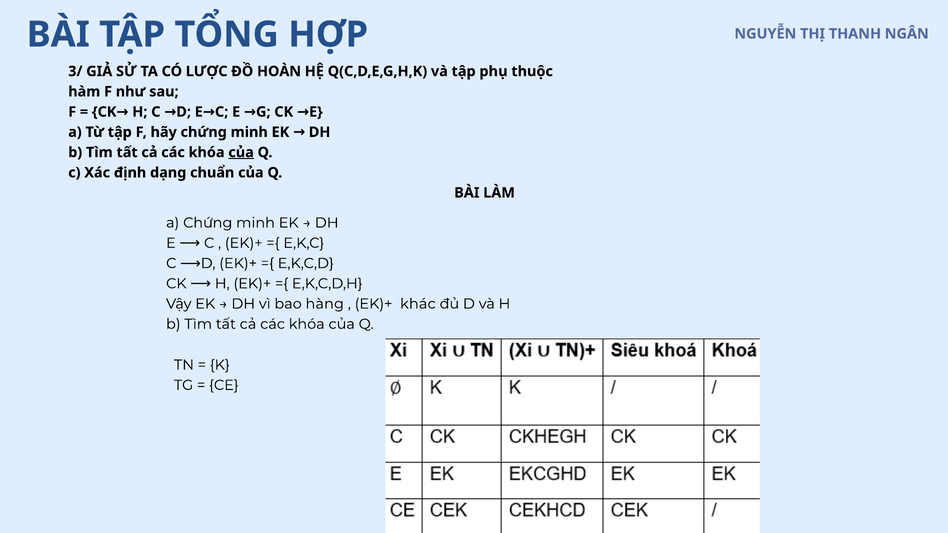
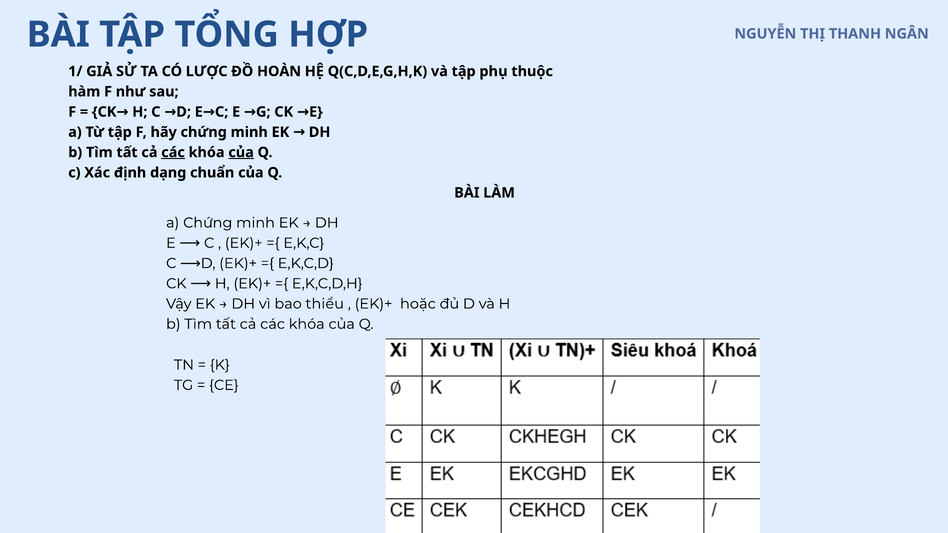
3/: 3/ -> 1/ (75, 71)
các underline: none -> present (173, 152)
hàng: hàng -> thiểu (325, 304)
khác: khác -> hoặc (418, 304)
